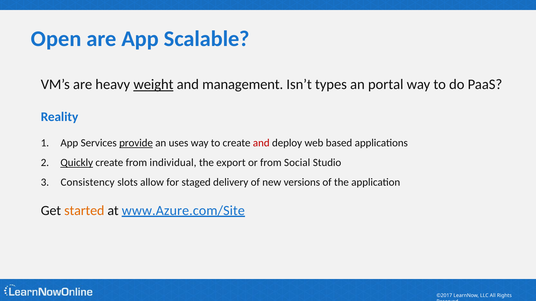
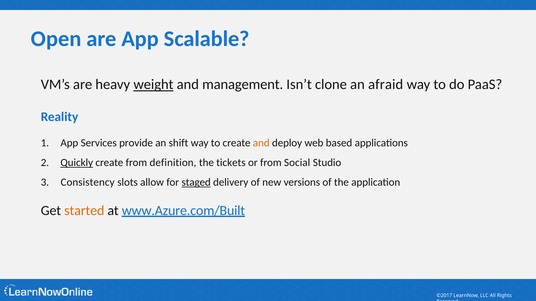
types: types -> clone (331, 85)
portal: portal -> afraid (386, 85)
provide underline: present -> none (136, 143)
uses: uses -> shift (178, 143)
and colour: red -> orange (261, 143)
individual: individual -> definition (173, 163)
export: export -> tickets (231, 163)
staged underline: none -> present (196, 182)
www.Azure.com/Site: www.Azure.com/Site -> www.Azure.com/Built (183, 211)
